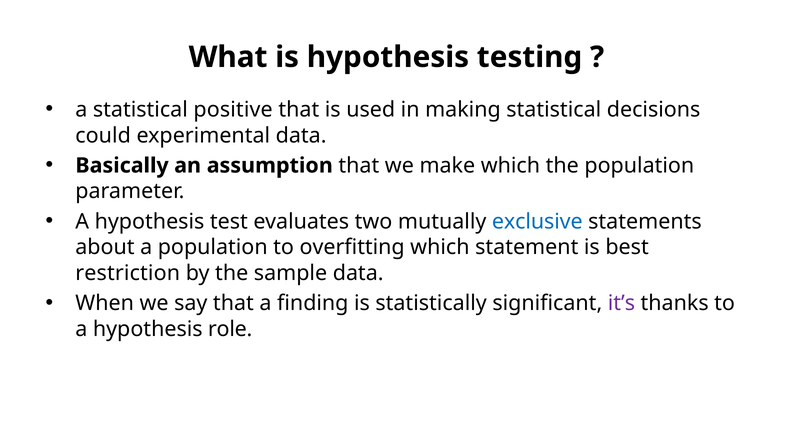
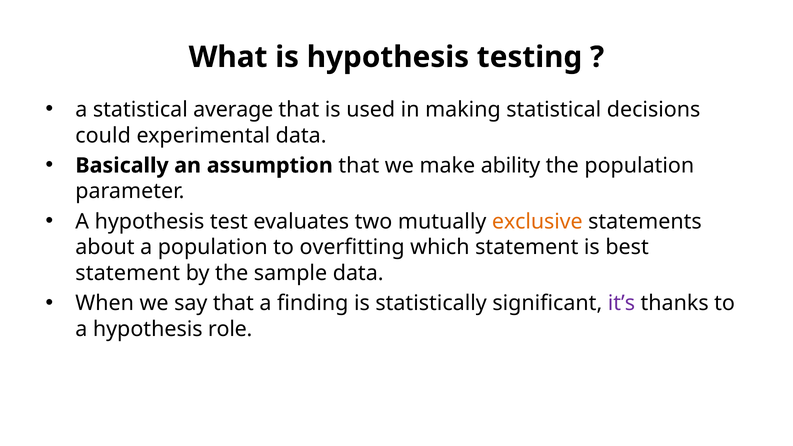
positive: positive -> average (233, 110)
make which: which -> ability (511, 166)
exclusive colour: blue -> orange (537, 221)
restriction: restriction -> statement (128, 273)
